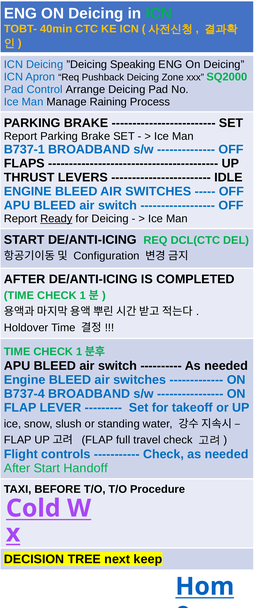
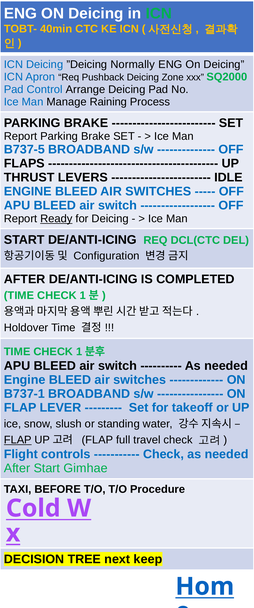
Speaking: Speaking -> Normally (133, 64)
B737-1: B737-1 -> B737-5 (24, 149)
B737-4: B737-4 -> B737-1 (24, 394)
FLAP underline: none -> present (18, 440)
Handoff: Handoff -> Gimhae (86, 468)
